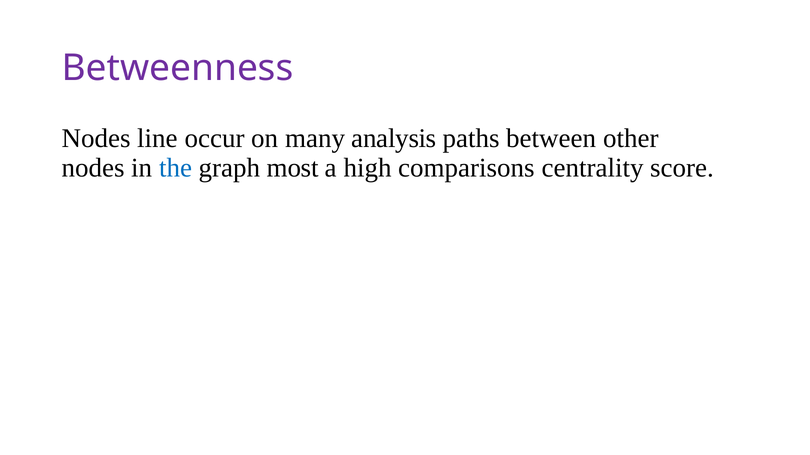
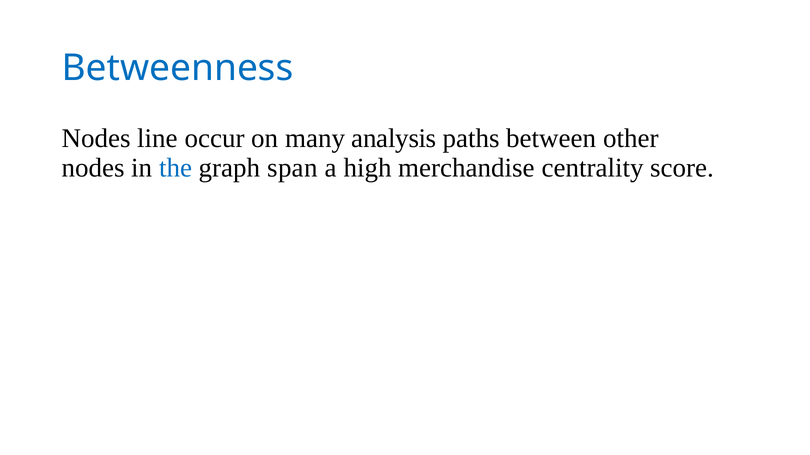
Betweenness colour: purple -> blue (178, 68)
most: most -> span (293, 168)
comparisons: comparisons -> merchandise (467, 168)
